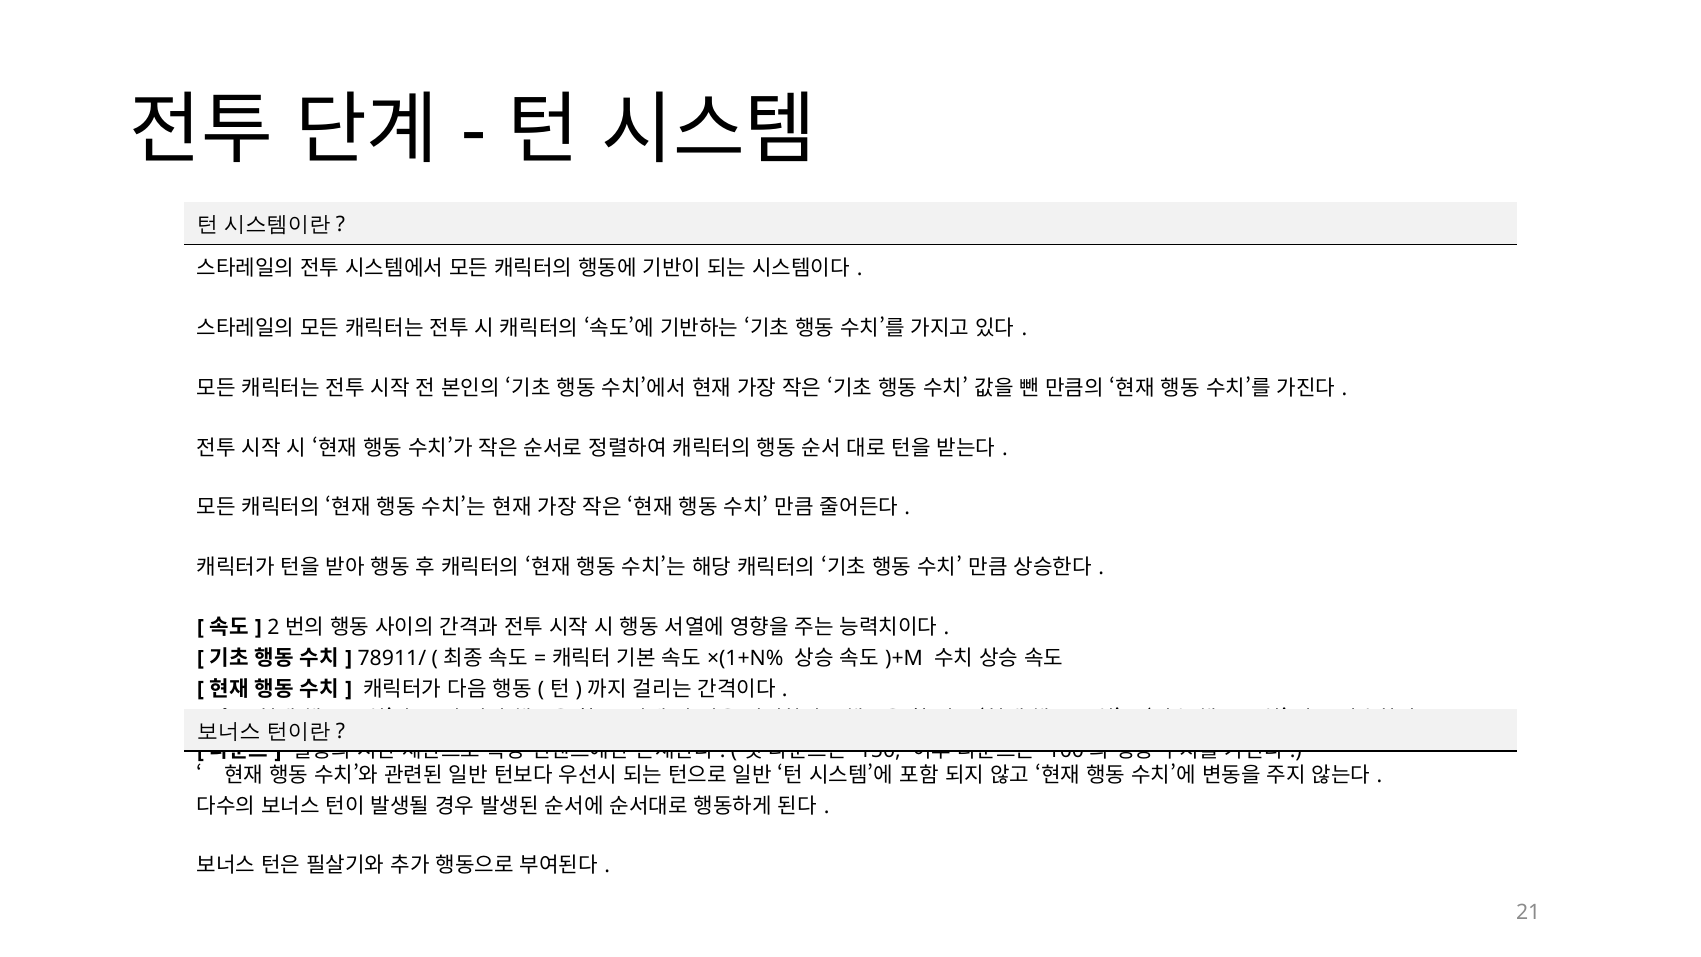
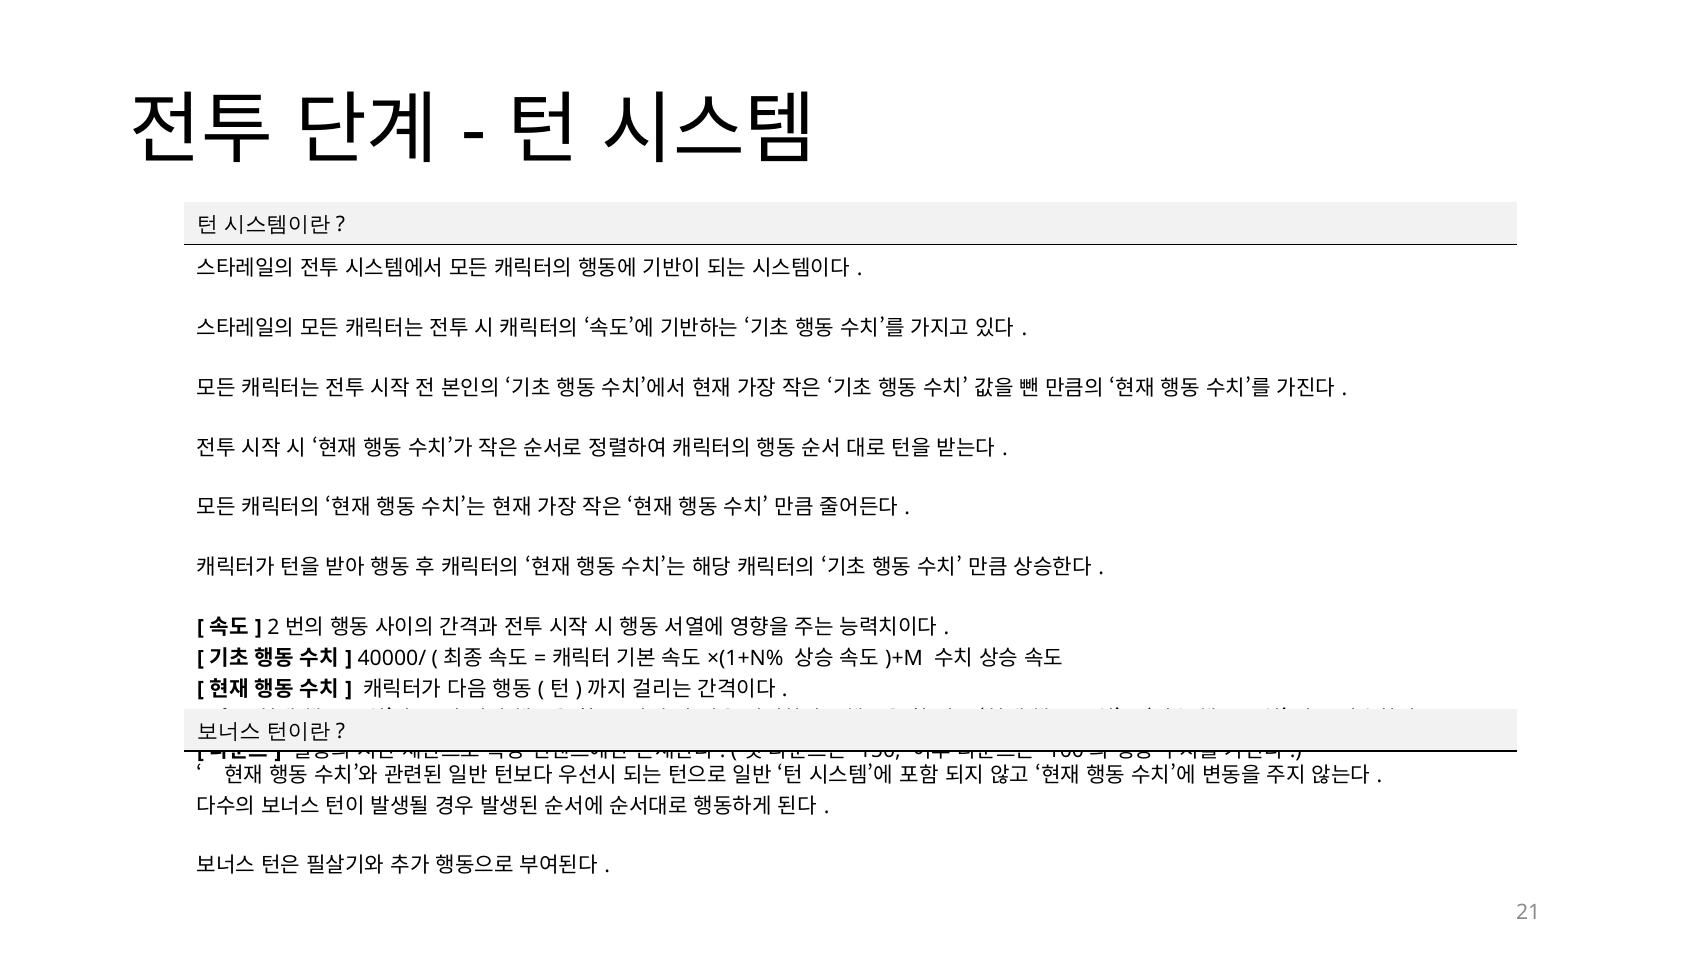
78911/: 78911/ -> 40000/ (392, 658)
